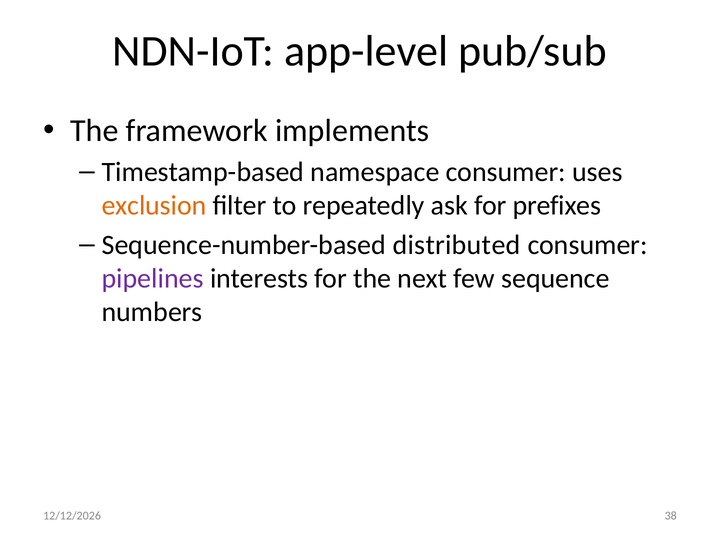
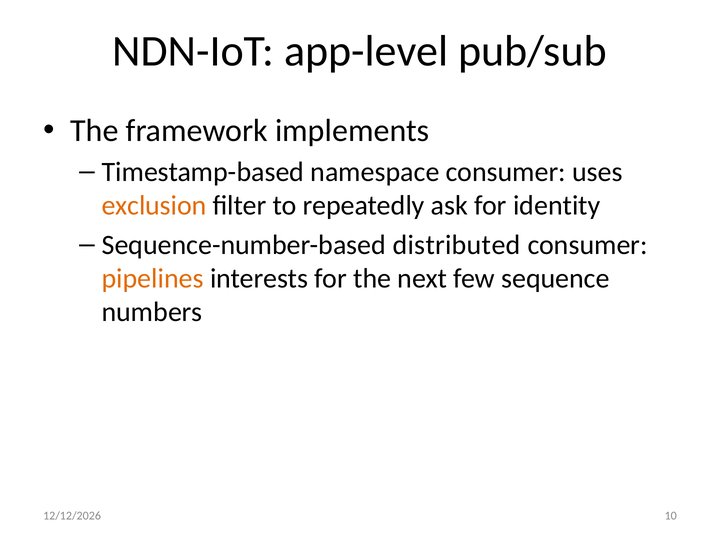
prefixes: prefixes -> identity (557, 206)
pipelines colour: purple -> orange (153, 279)
38: 38 -> 10 (671, 516)
